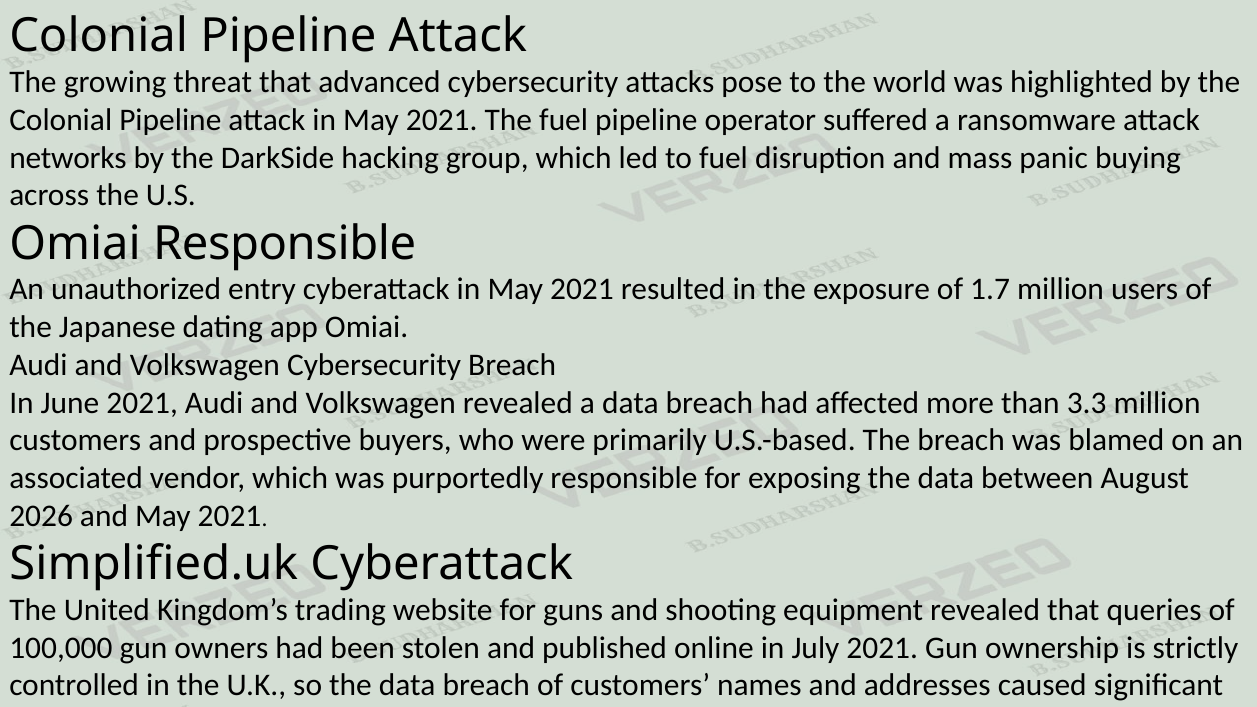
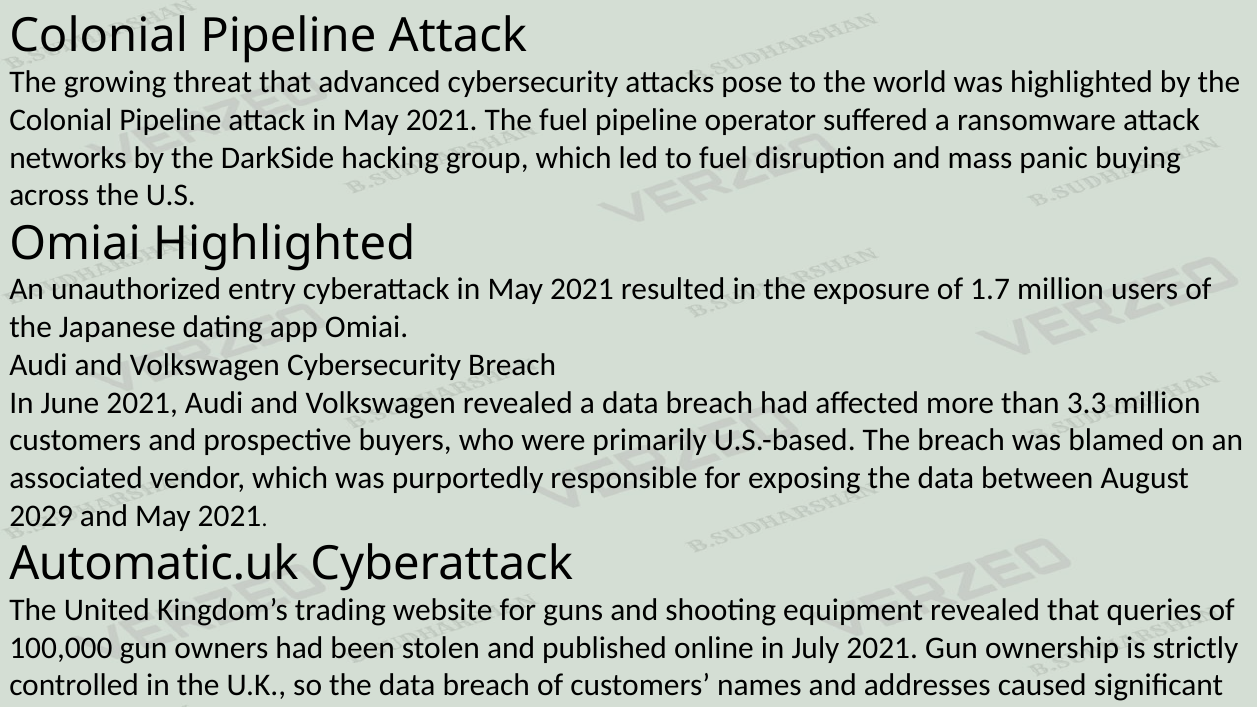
Omiai Responsible: Responsible -> Highlighted (284, 244)
2026: 2026 -> 2029 (41, 516)
Simplified.uk: Simplified.uk -> Automatic.uk (154, 564)
